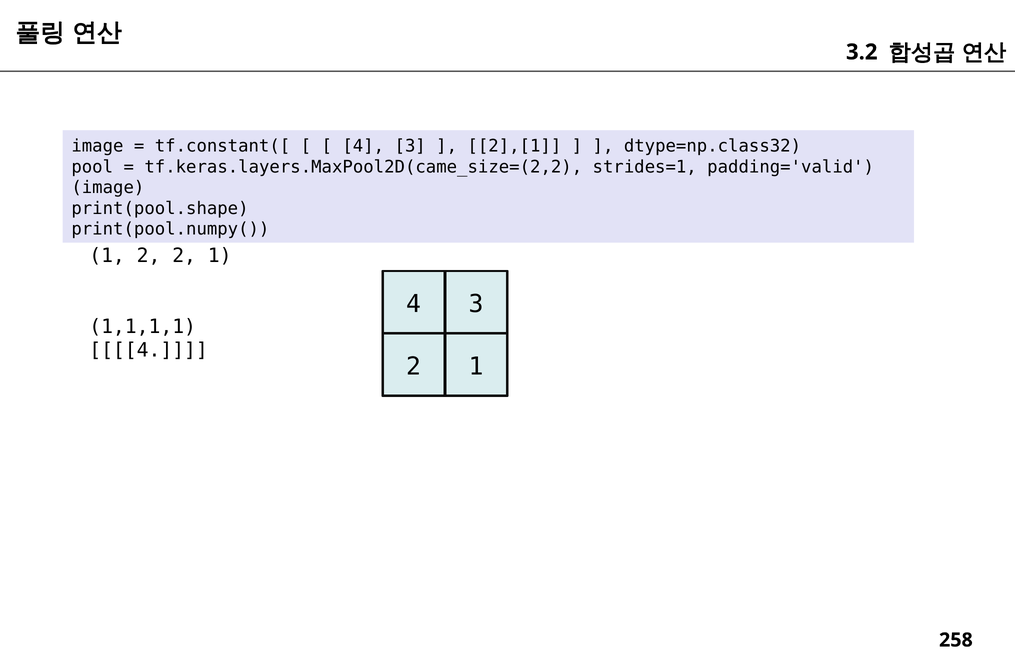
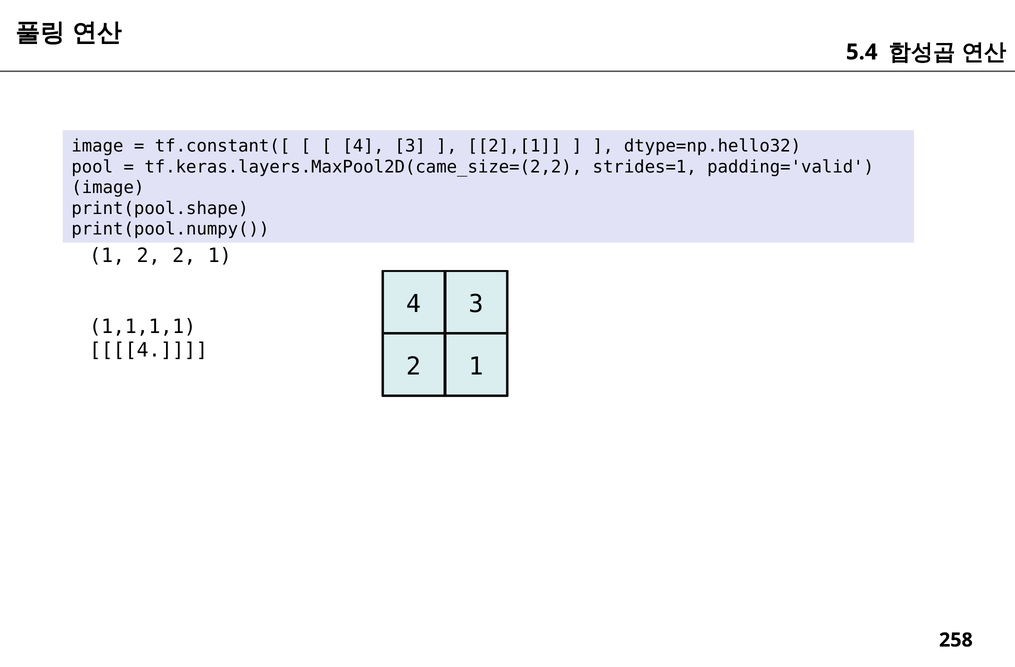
3.2: 3.2 -> 5.4 (862, 52)
dtype=np.class32: dtype=np.class32 -> dtype=np.hello32 (712, 146)
